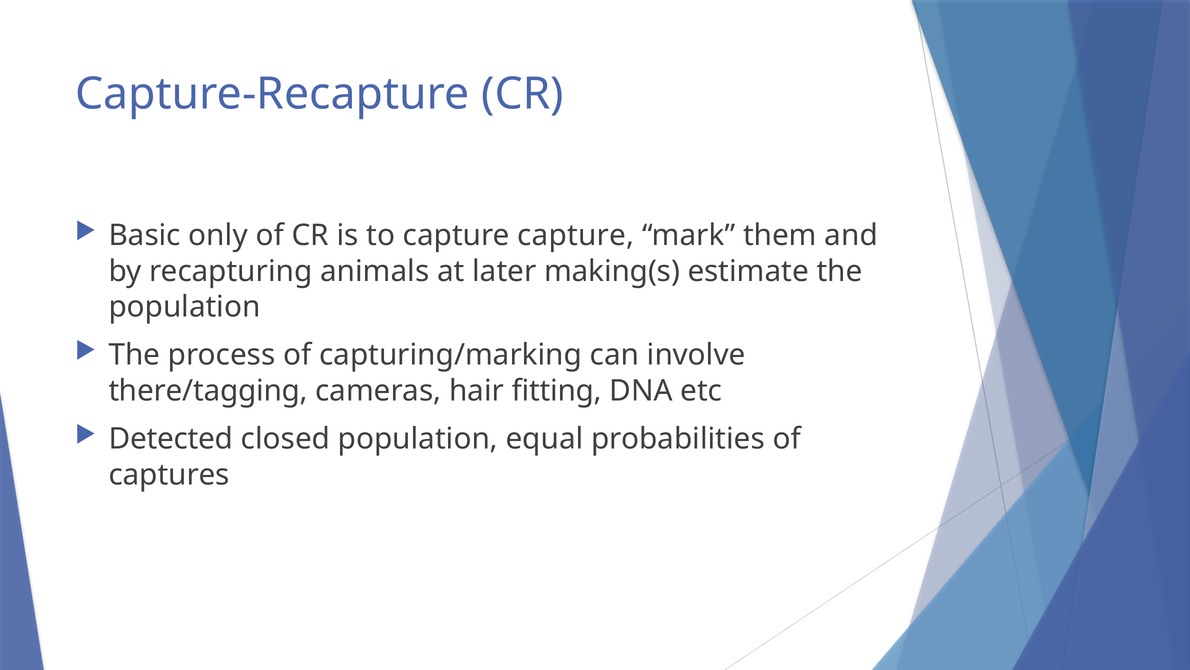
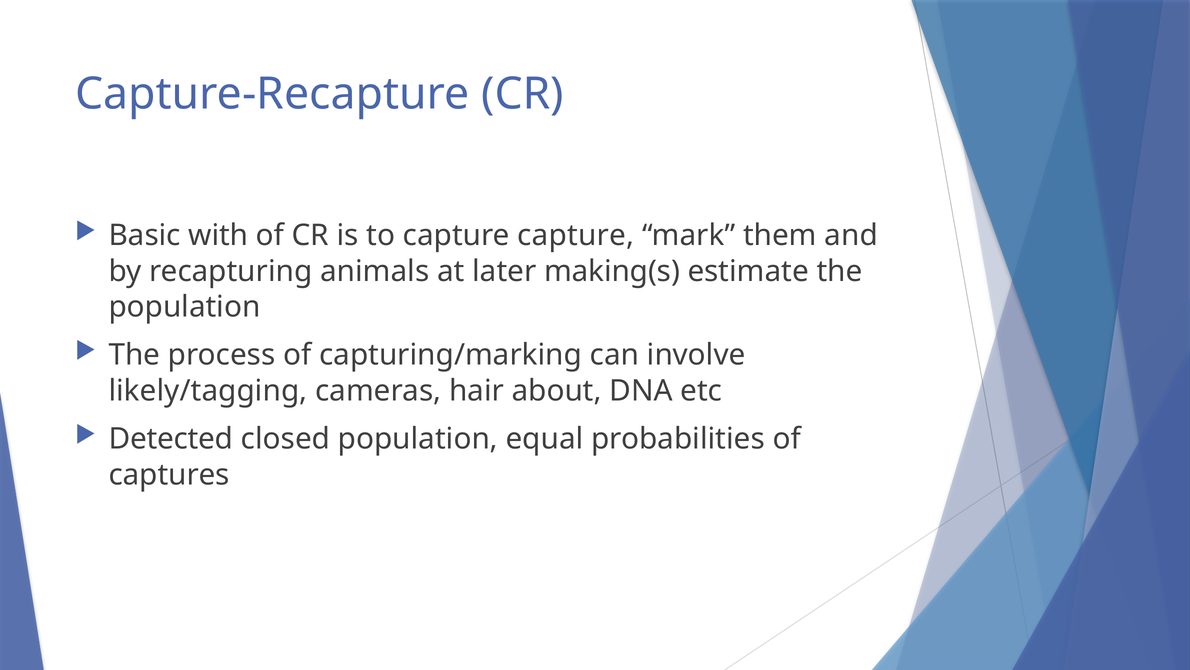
only: only -> with (218, 235)
there/tagging: there/tagging -> likely/tagging (208, 390)
fitting: fitting -> about (557, 390)
